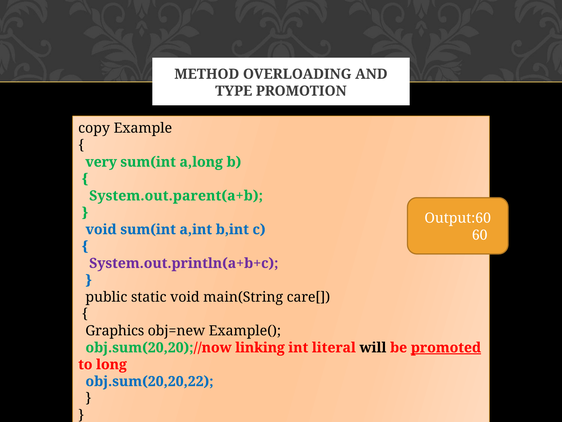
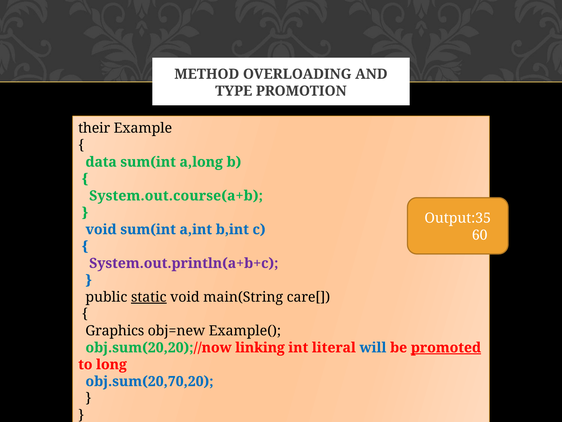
copy: copy -> their (94, 128)
very: very -> data (101, 162)
System.out.parent(a+b: System.out.parent(a+b -> System.out.course(a+b (176, 196)
Output:60: Output:60 -> Output:35 (458, 218)
static underline: none -> present (149, 297)
will colour: black -> blue (373, 347)
obj.sum(20,20,22: obj.sum(20,20,22 -> obj.sum(20,70,20 (150, 381)
